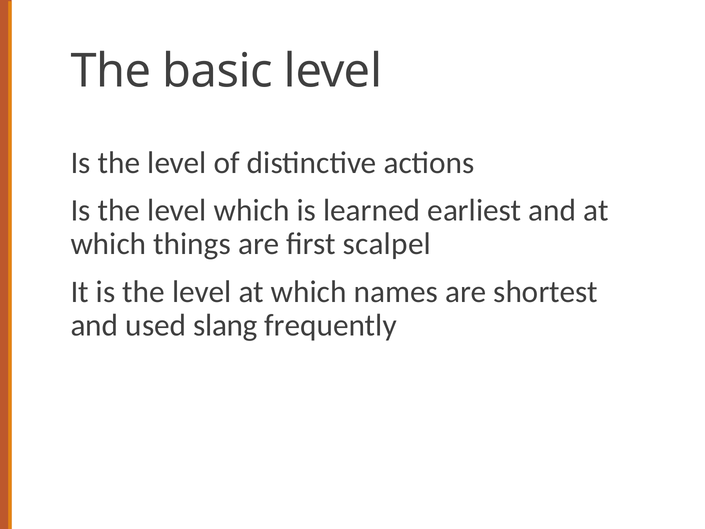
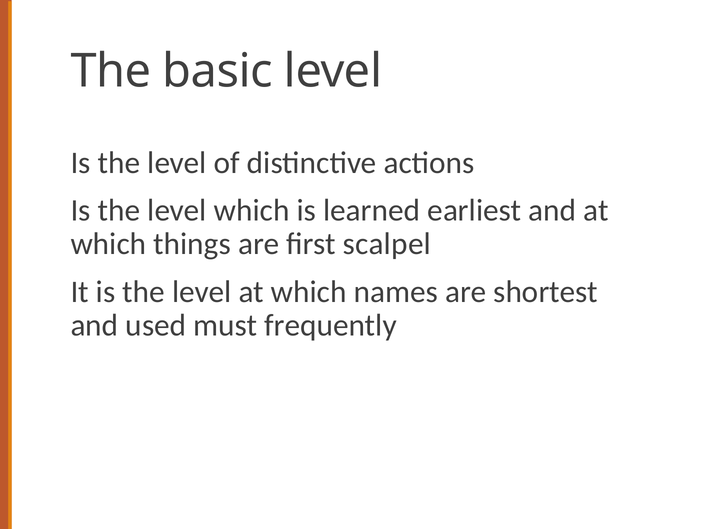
slang: slang -> must (225, 325)
